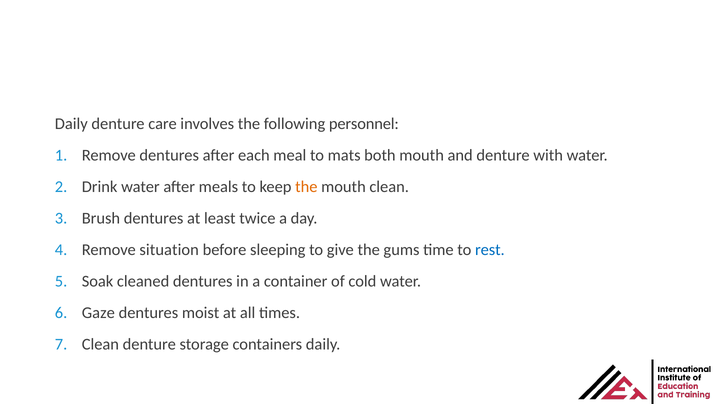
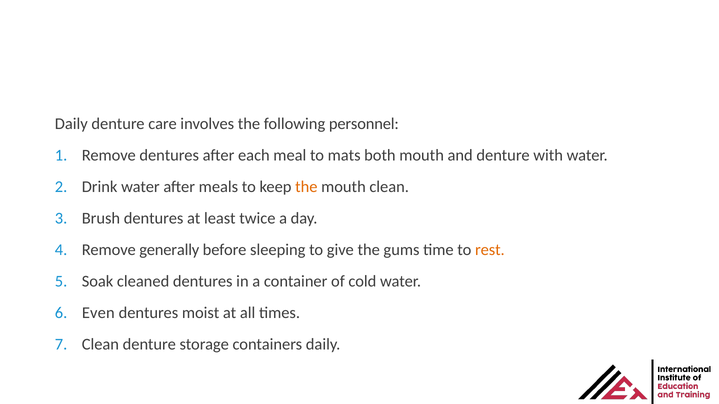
situation: situation -> generally (169, 250)
rest colour: blue -> orange (490, 250)
Gaze: Gaze -> Even (98, 313)
